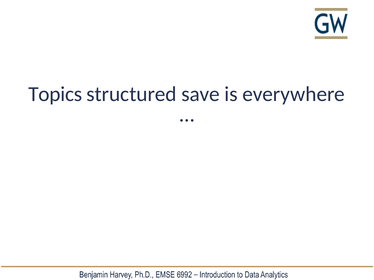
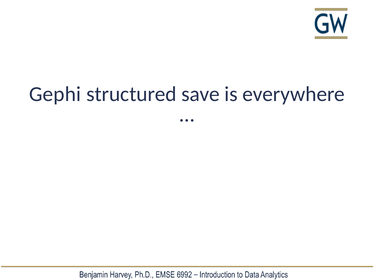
Topics: Topics -> Gephi (55, 94)
